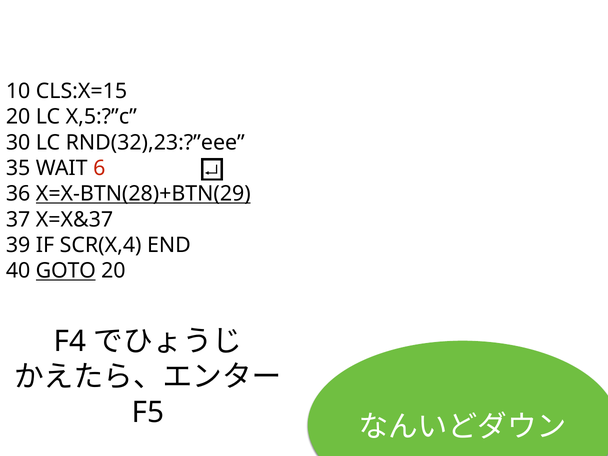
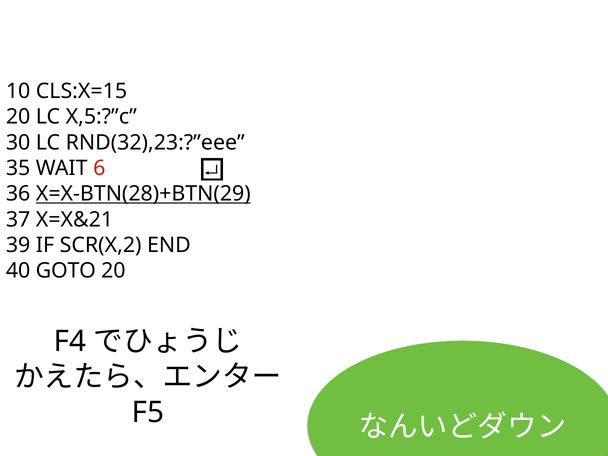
X=X&37: X=X&37 -> X=X&21 (75, 220)
SCR(X,4: SCR(X,4 -> SCR(X,2 (101, 245)
GOTO underline: present -> none (66, 271)
